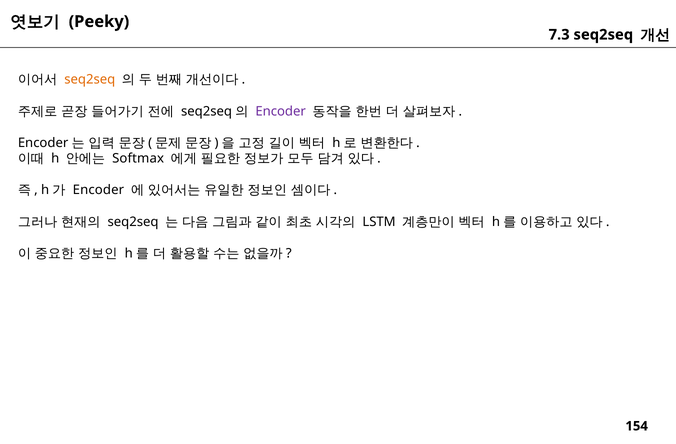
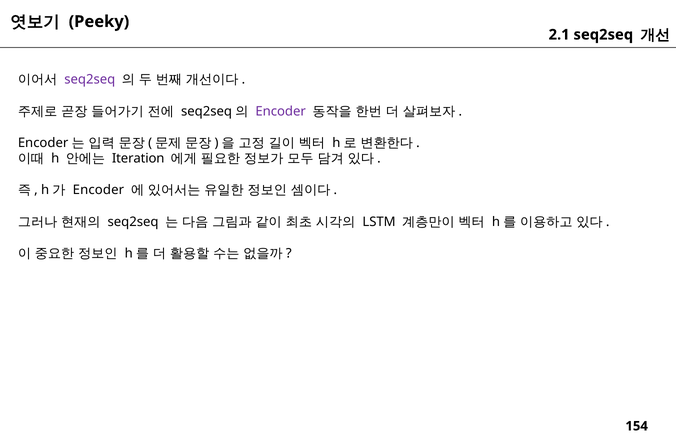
7.3: 7.3 -> 2.1 (559, 35)
seq2seq colour: orange -> purple (90, 80)
Softmax: Softmax -> Iteration (138, 159)
